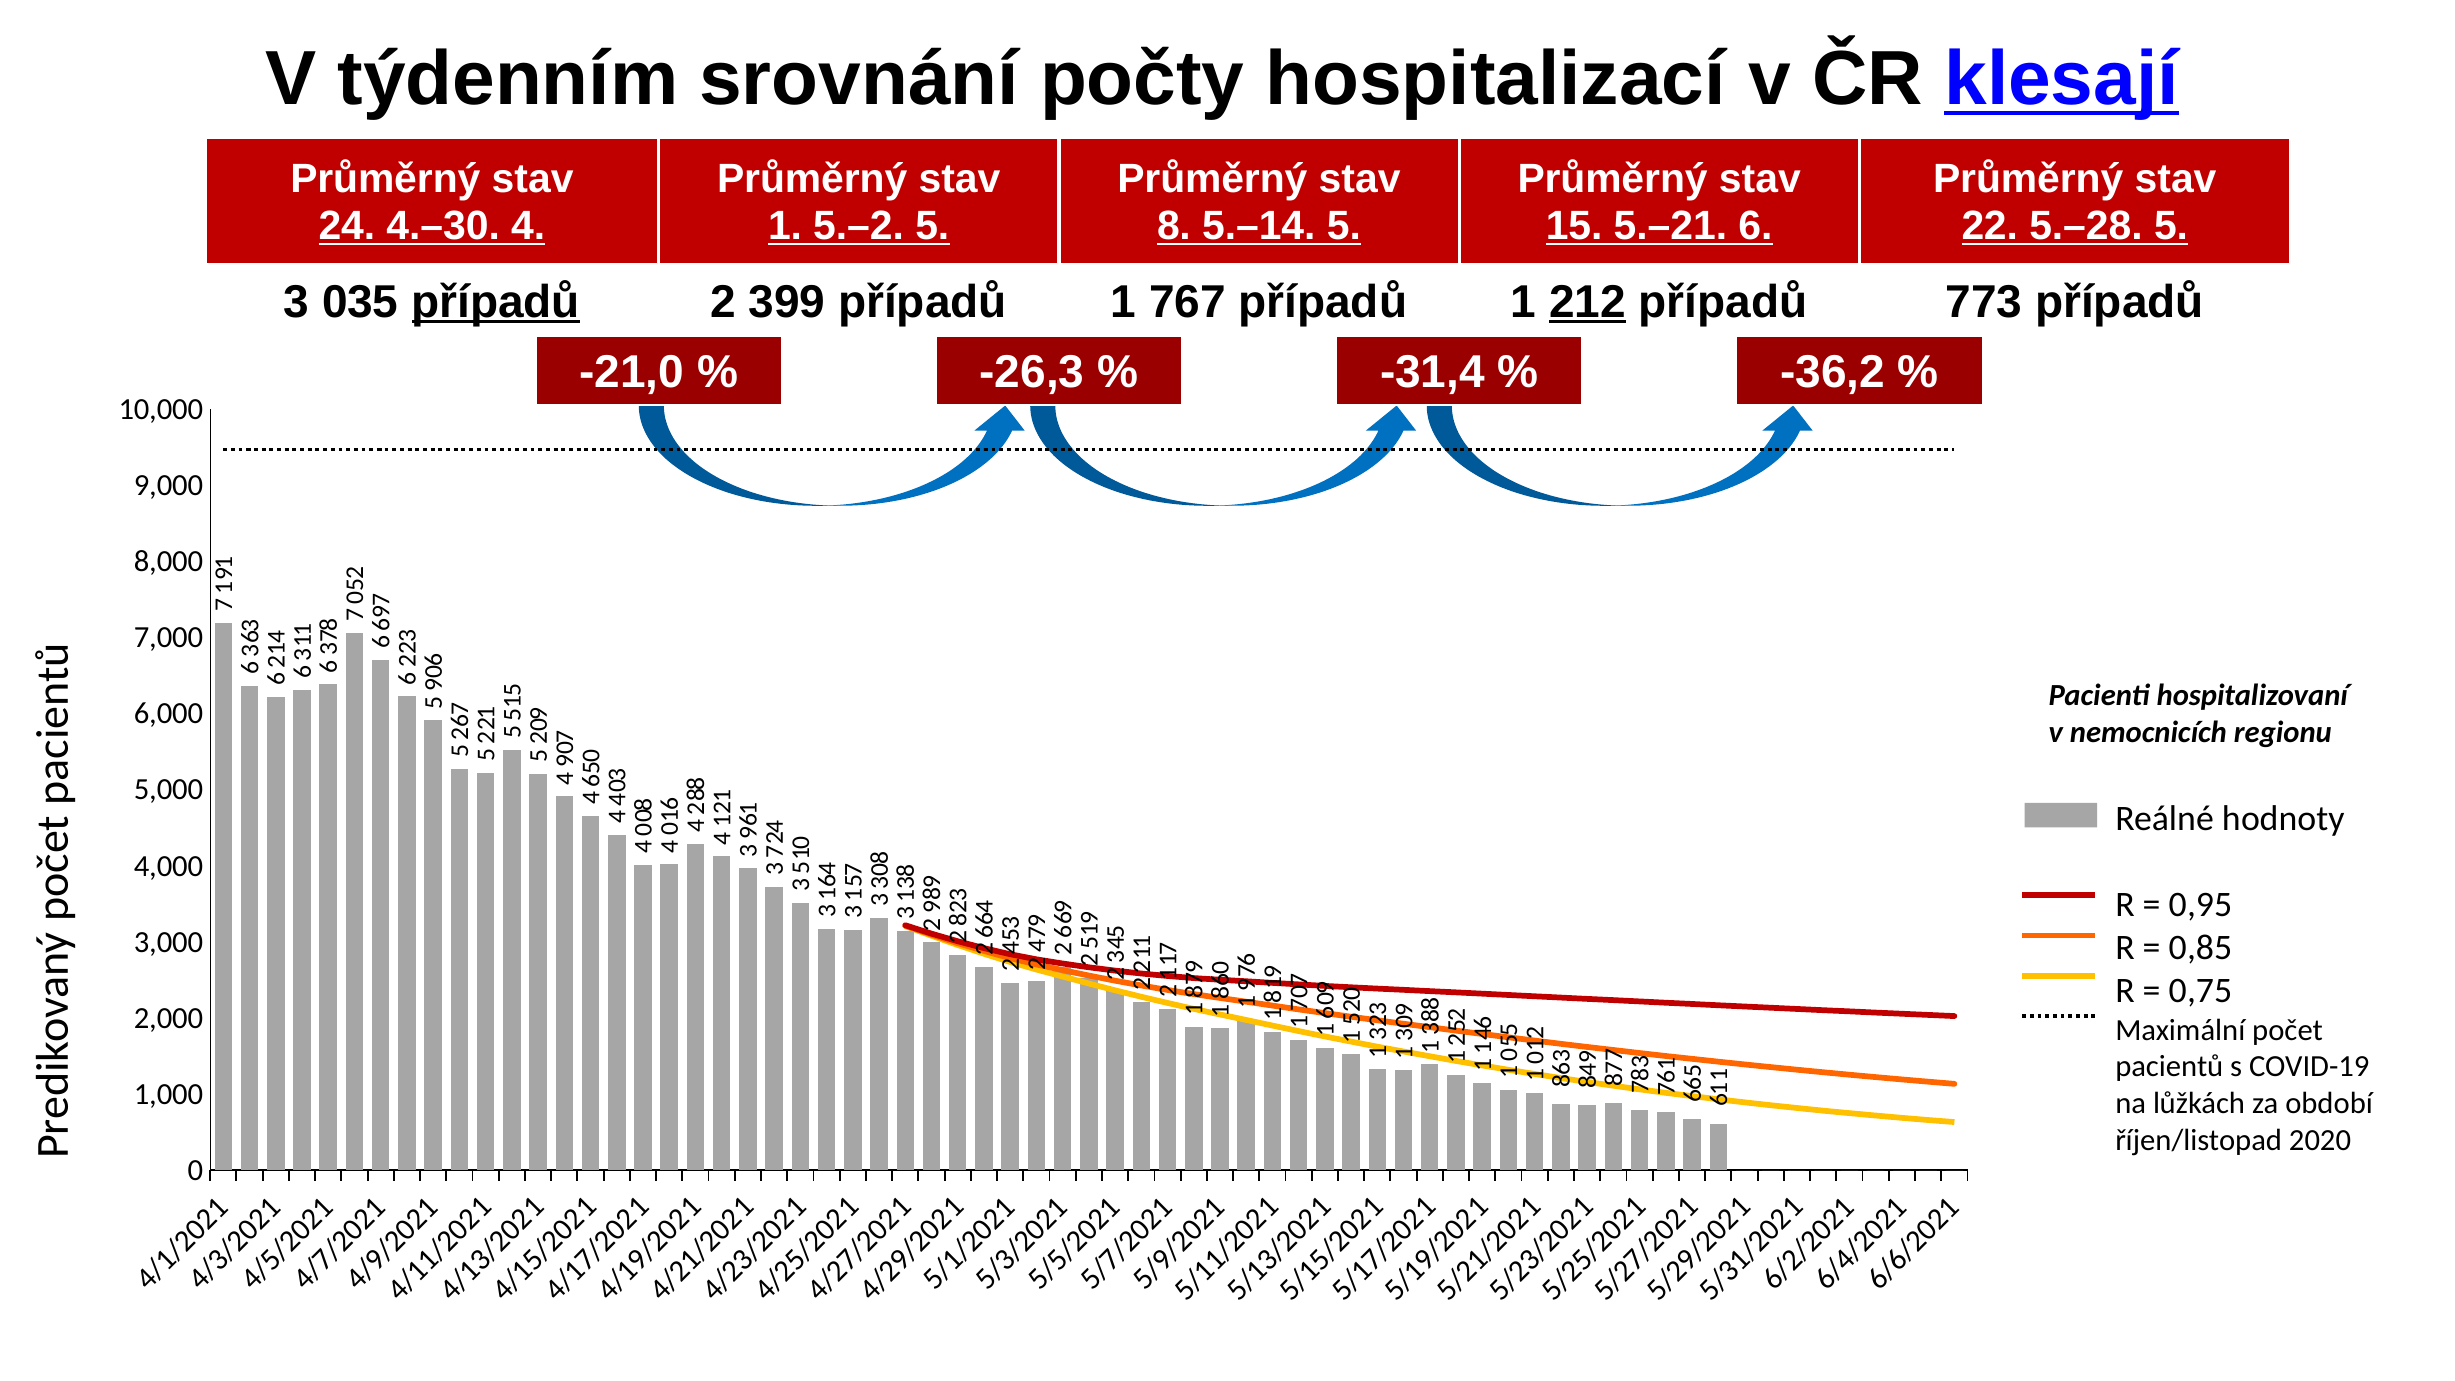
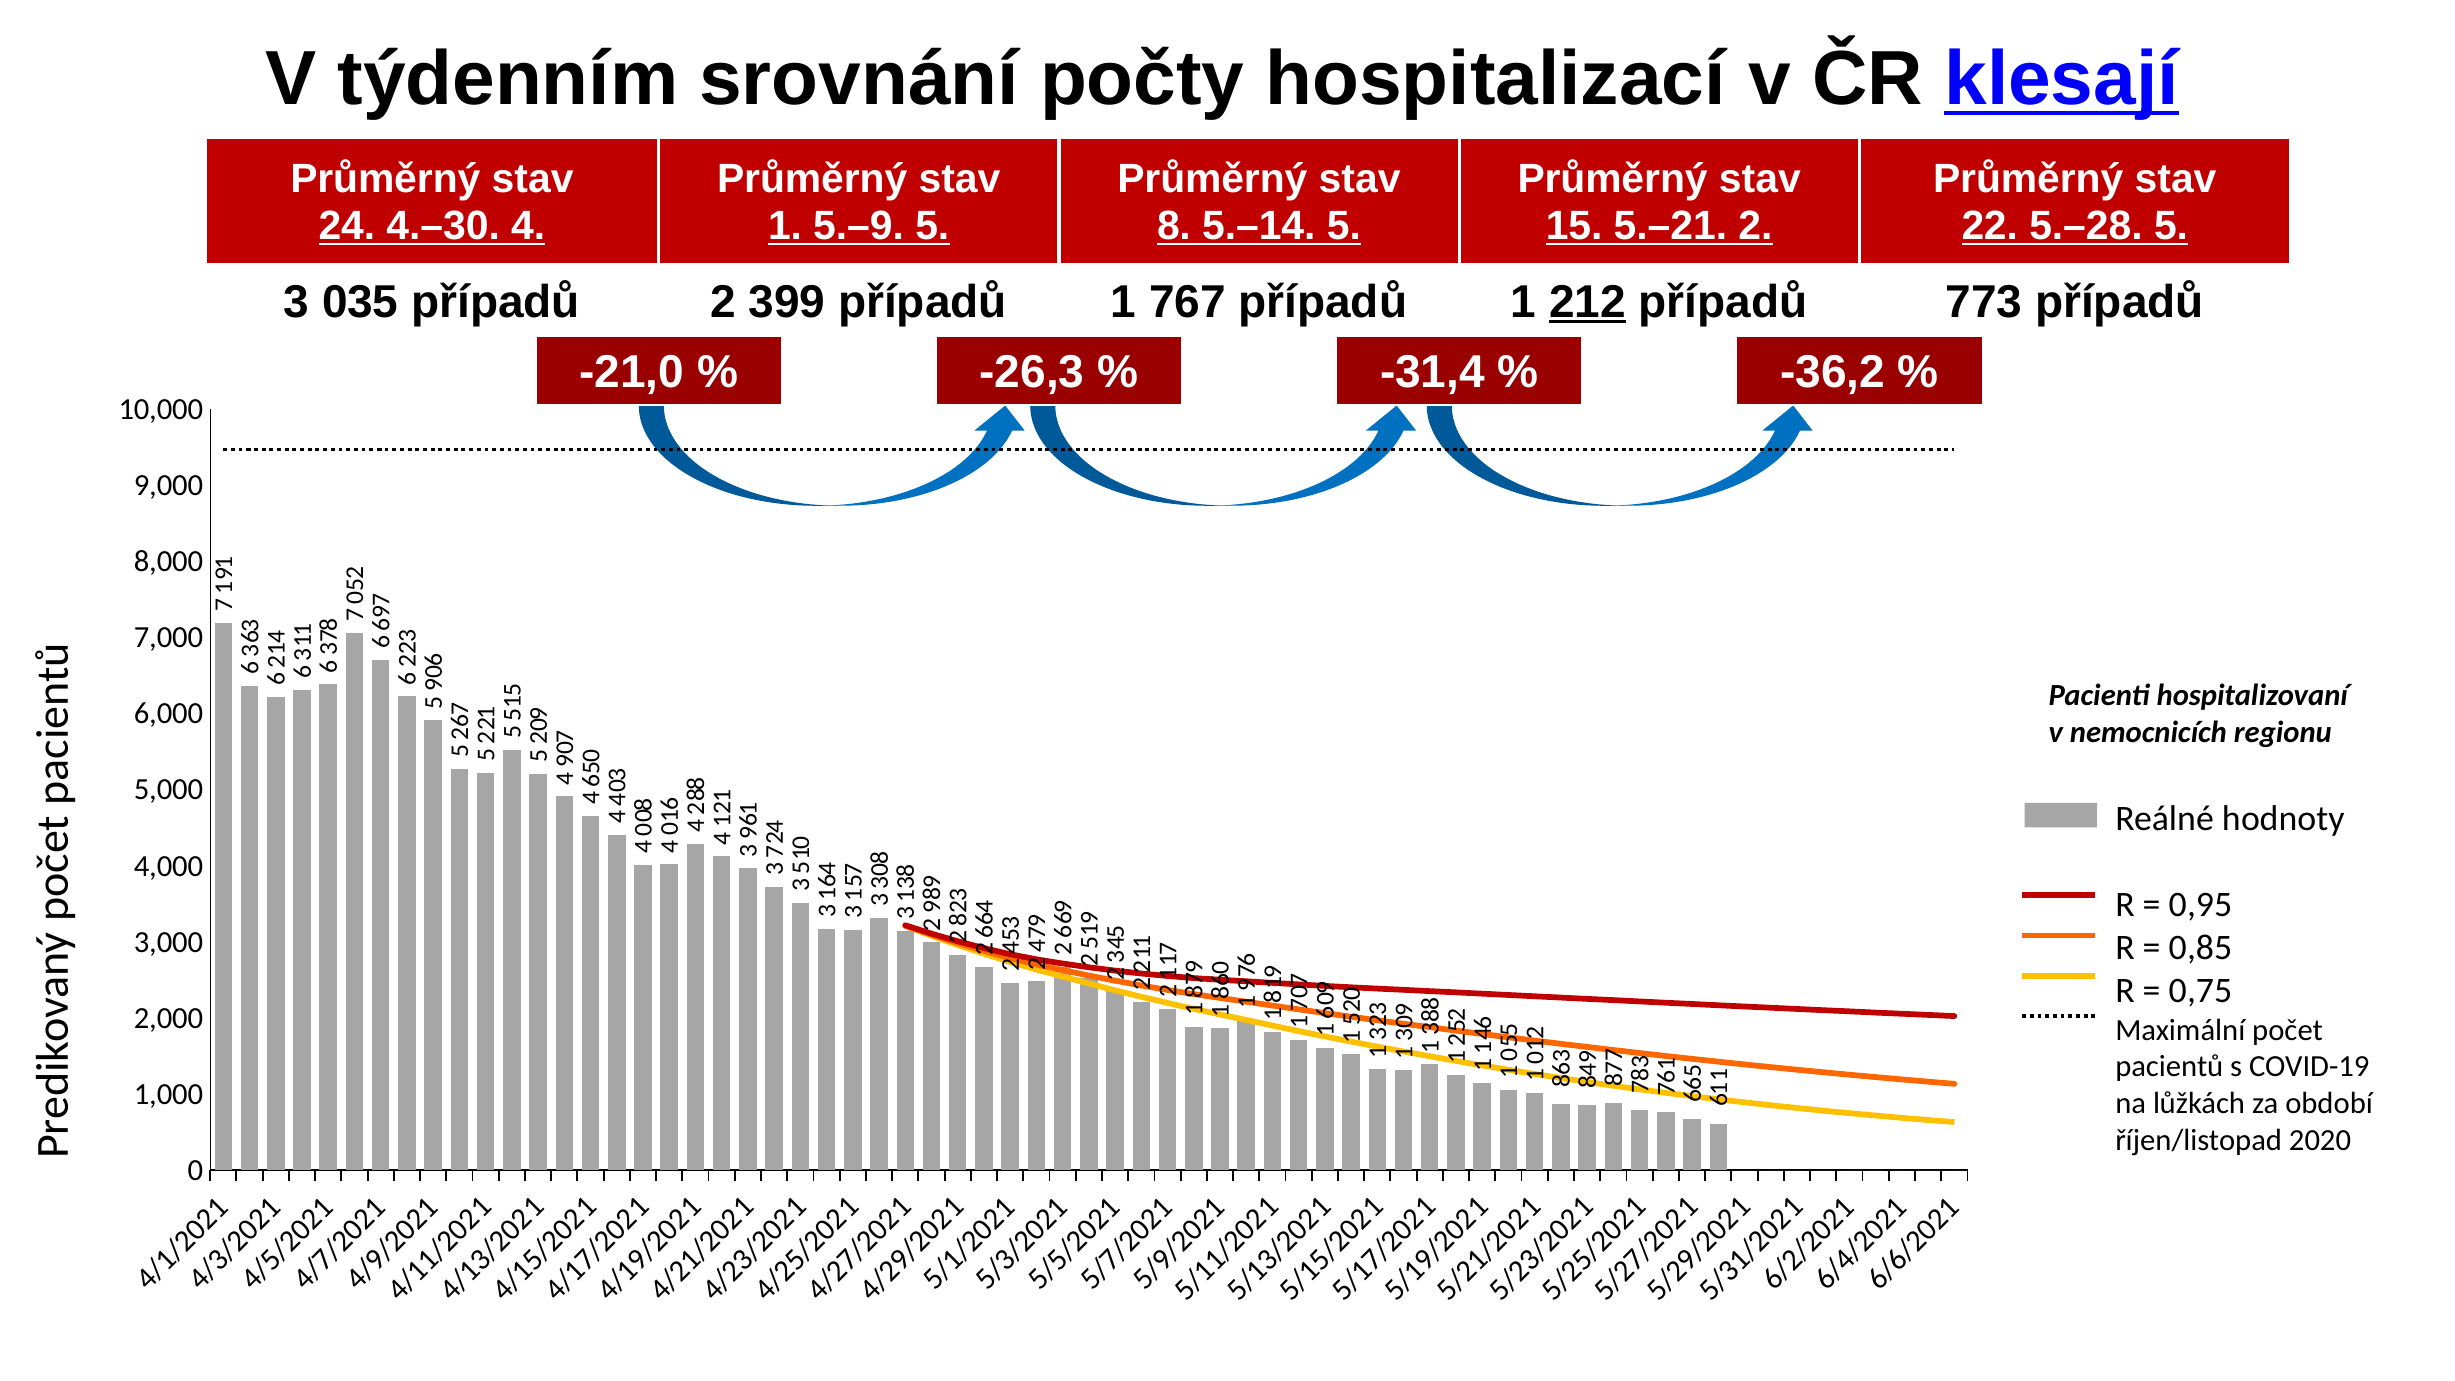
5.–2: 5.–2 -> 5.–9 (859, 226)
5.–21 6: 6 -> 2 (1755, 226)
případů underline: present -> none (496, 302)
